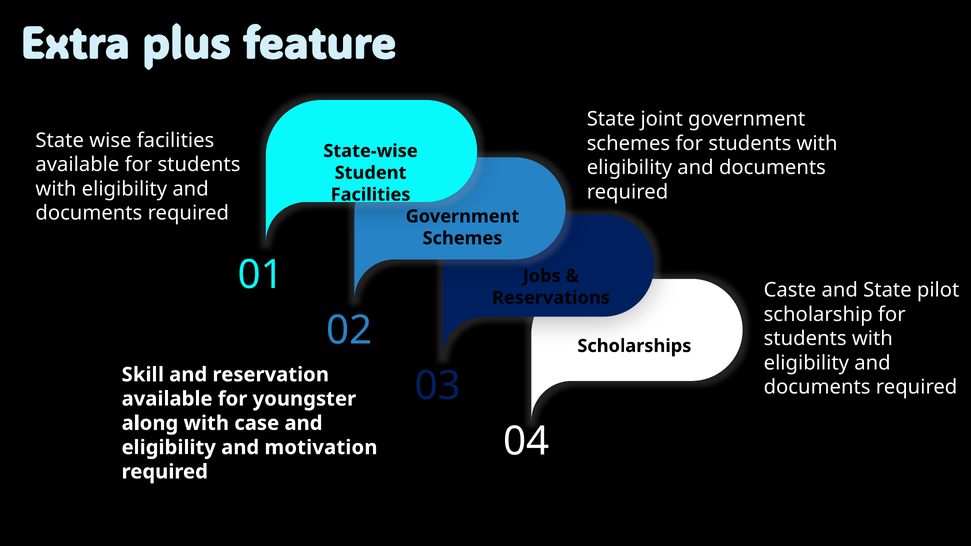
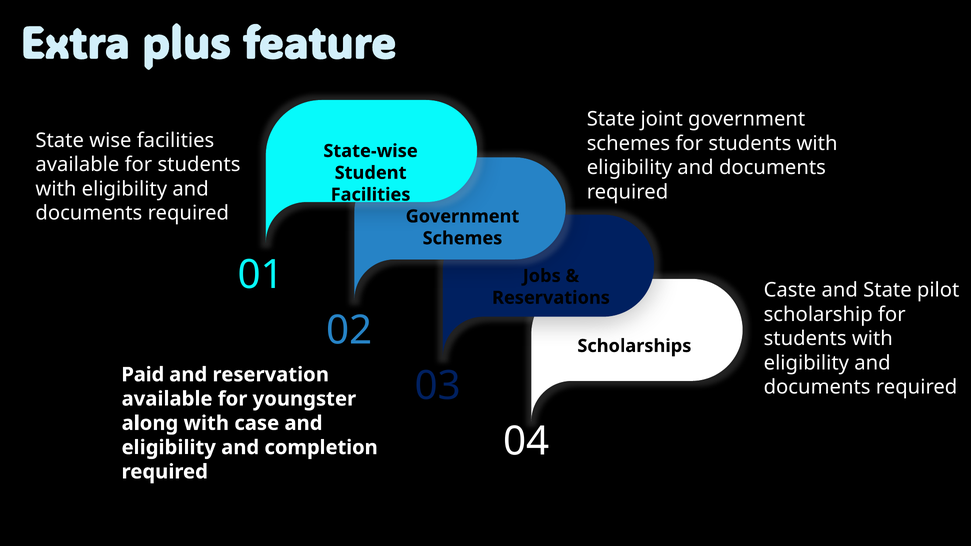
Skill: Skill -> Paid (143, 375)
motivation: motivation -> completion (321, 448)
